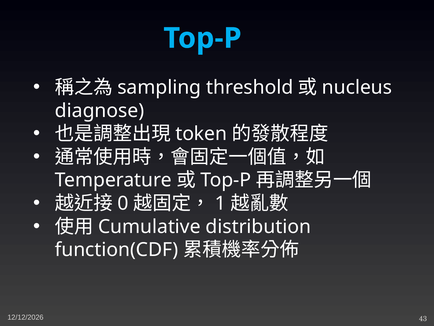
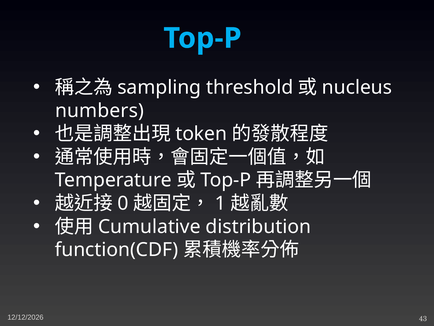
diagnose: diagnose -> numbers (100, 111)
